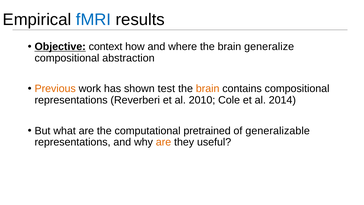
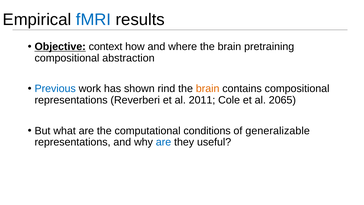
generalize: generalize -> pretraining (269, 47)
Previous colour: orange -> blue (55, 89)
test: test -> rind (166, 89)
2010: 2010 -> 2011 (202, 100)
2014: 2014 -> 2065 (282, 100)
pretrained: pretrained -> conditions (207, 131)
are colour: orange -> blue (164, 142)
